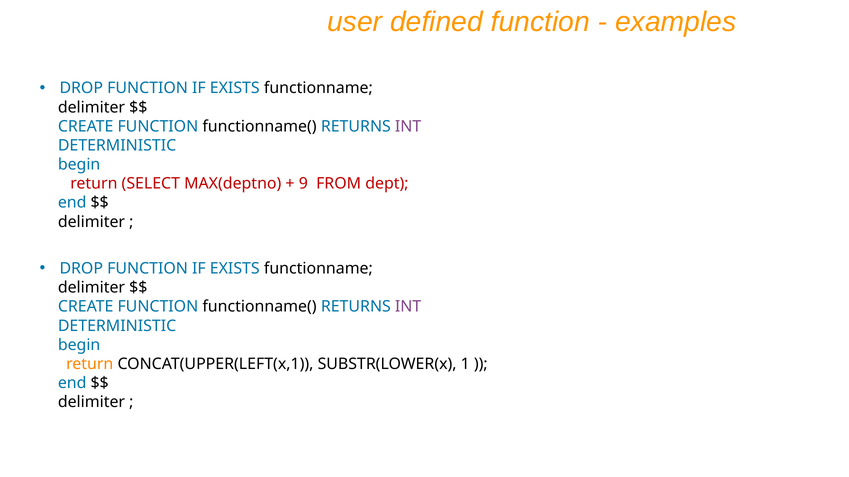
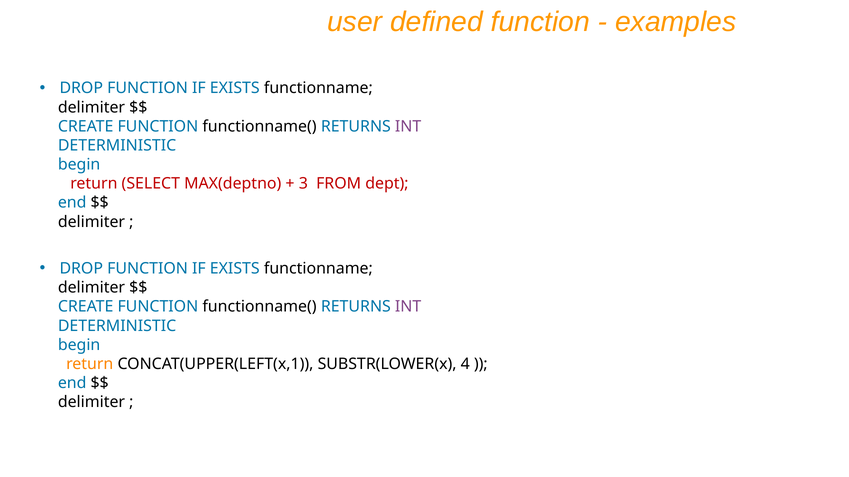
9: 9 -> 3 (303, 184)
1: 1 -> 4 (465, 364)
